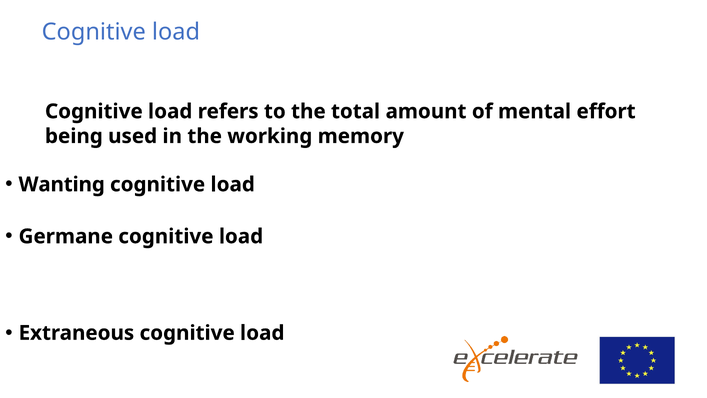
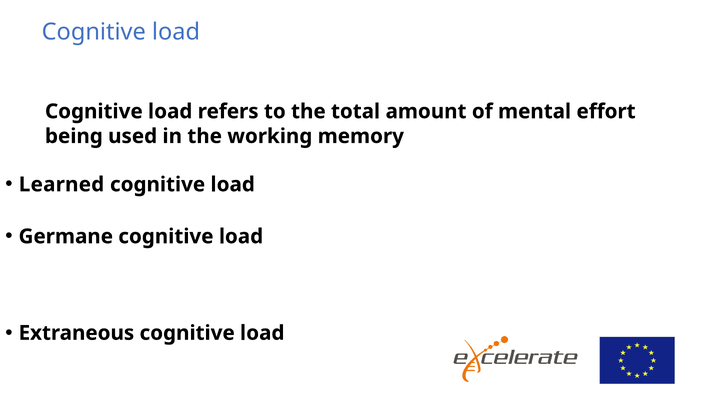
Wanting: Wanting -> Learned (62, 184)
